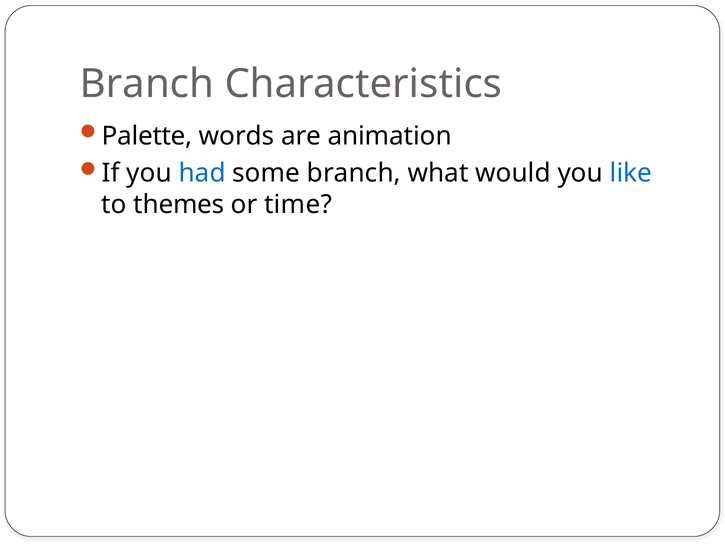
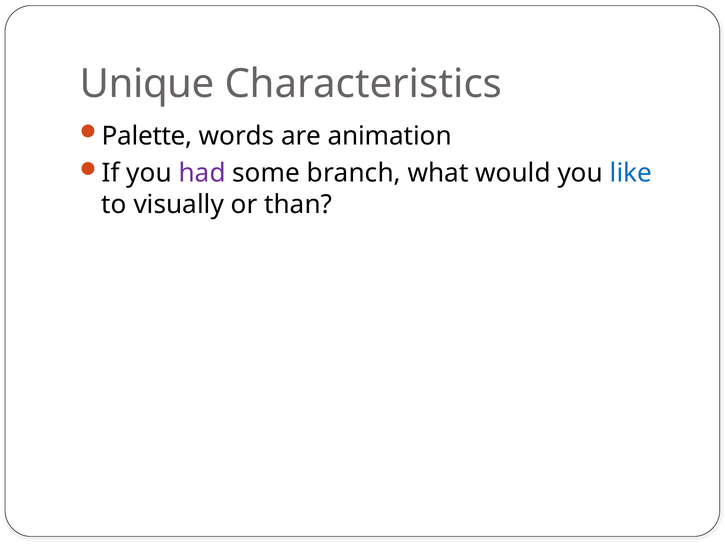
Branch: Branch -> Unique (147, 84)
had colour: blue -> purple (202, 173)
themes: themes -> visually (179, 205)
time: time -> than (298, 205)
